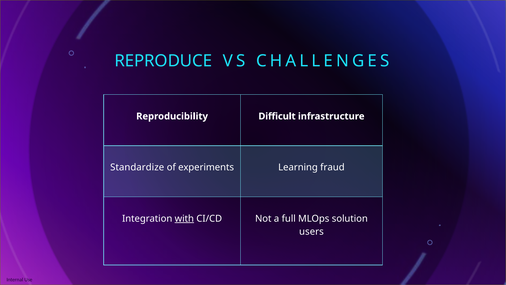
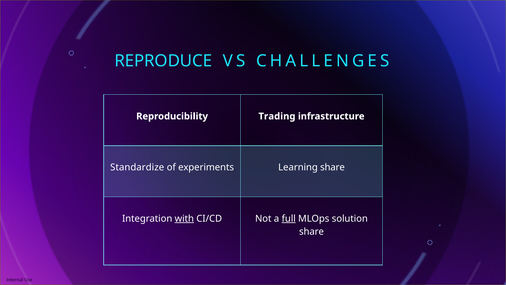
Difficult: Difficult -> Trading (277, 116)
Learning fraud: fraud -> share (333, 167)
full underline: none -> present (289, 218)
users: users -> share (312, 231)
